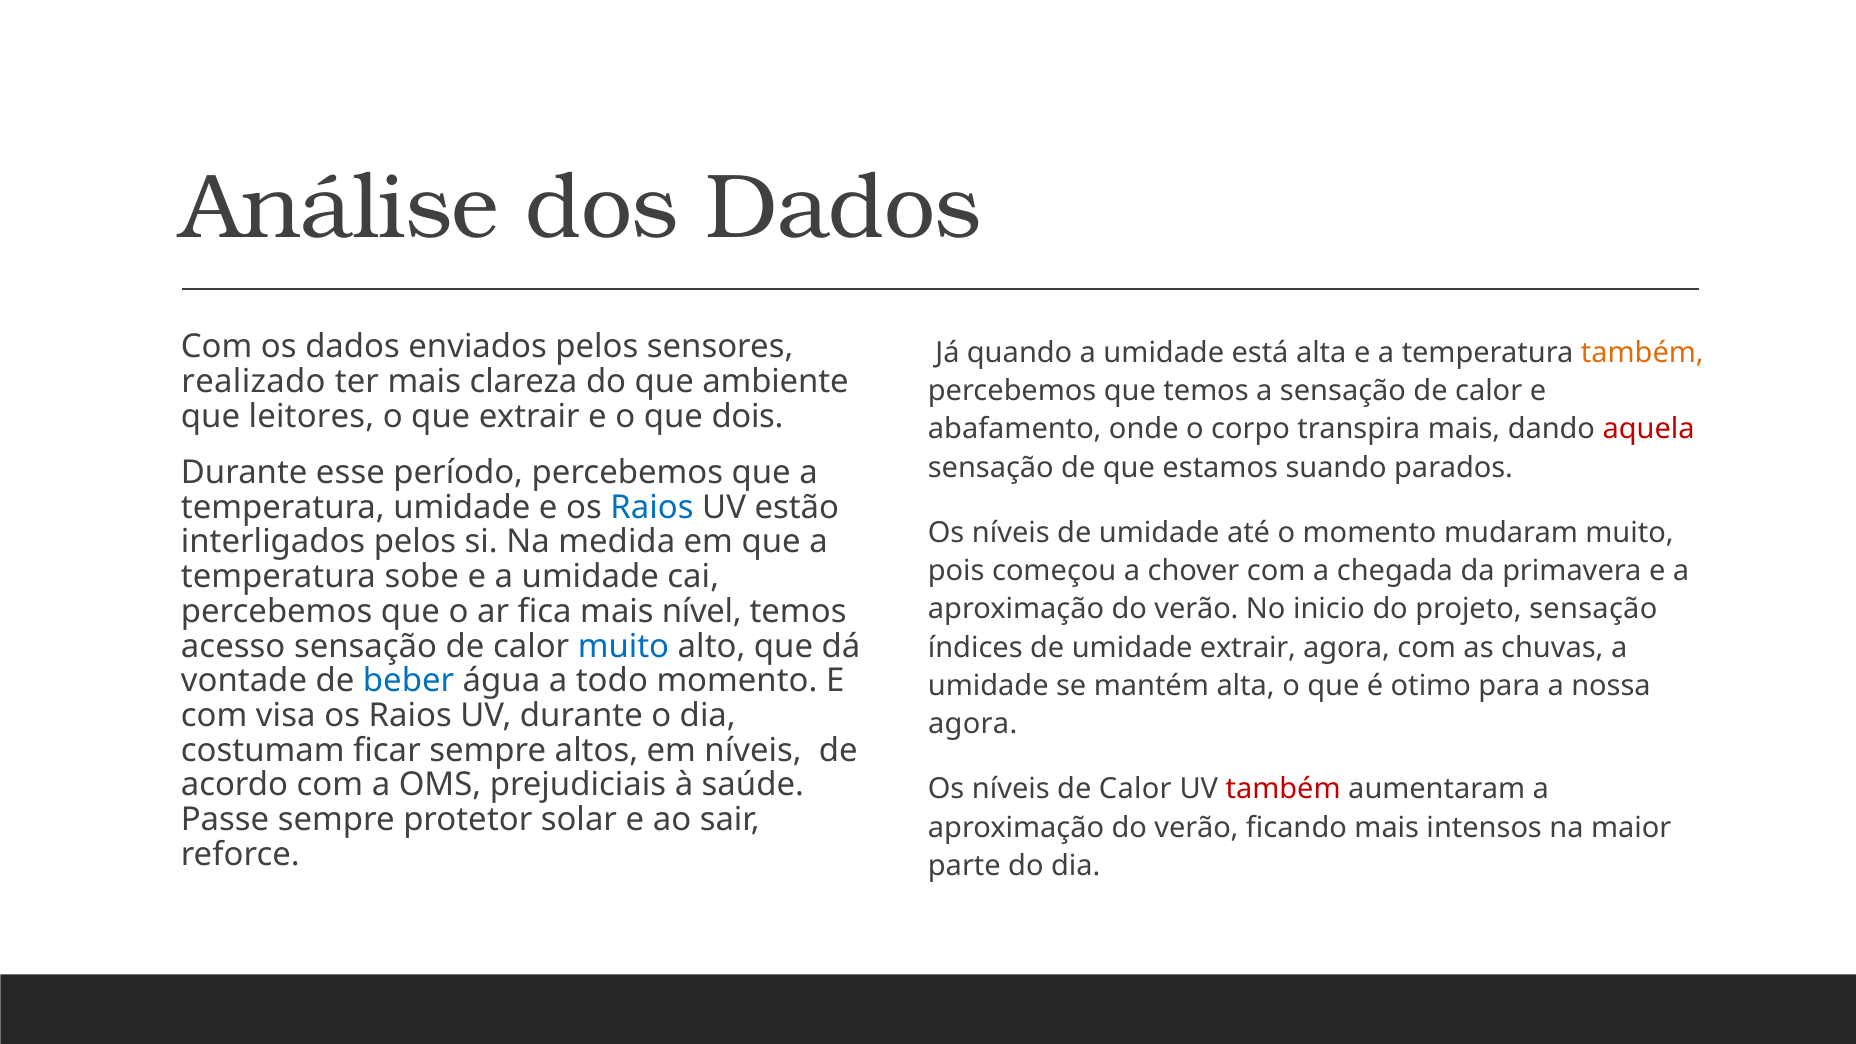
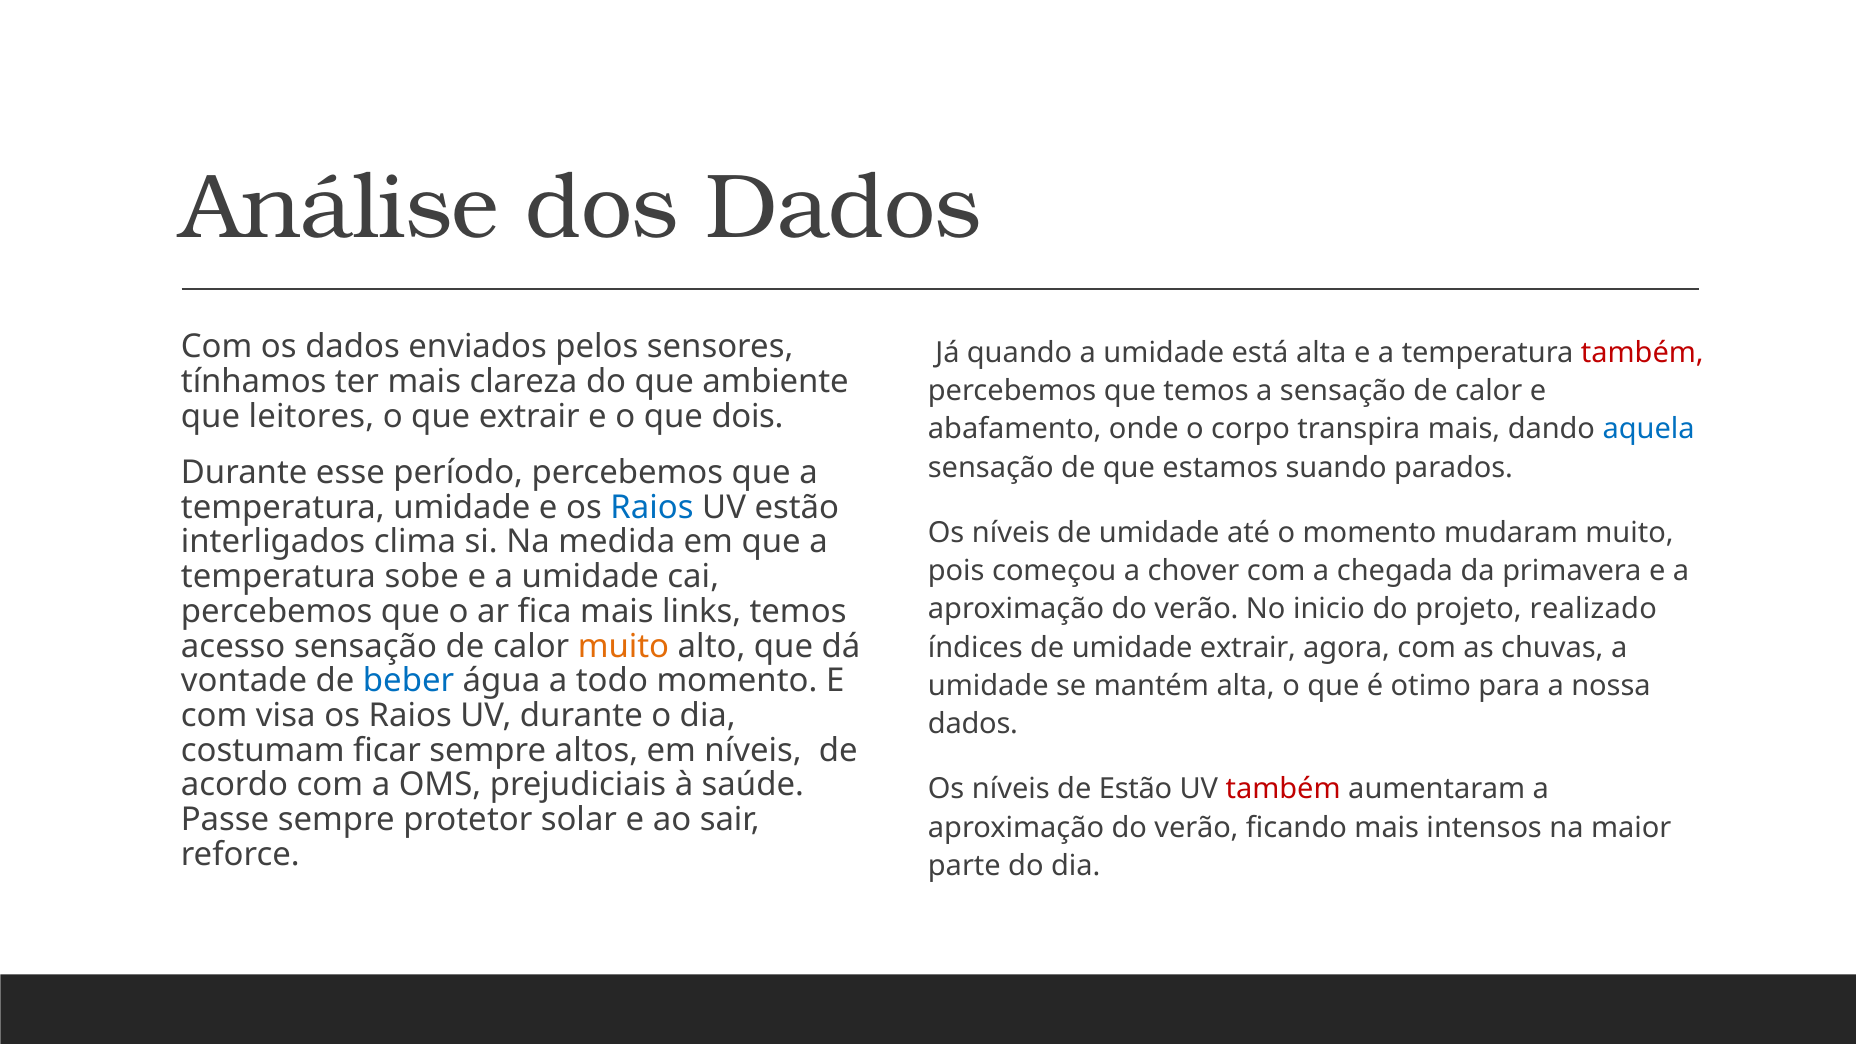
também colour: orange -> red (1642, 353)
realizado: realizado -> tínhamos (254, 382)
aquela colour: red -> blue (1649, 429)
interligados pelos: pelos -> clima (415, 542)
projeto sensação: sensação -> realizado (1593, 609)
nível: nível -> links (702, 611)
muito colour: blue -> orange (623, 646)
agora: agora -> dados (973, 724)
níveis de Calor: Calor -> Estão (1136, 789)
